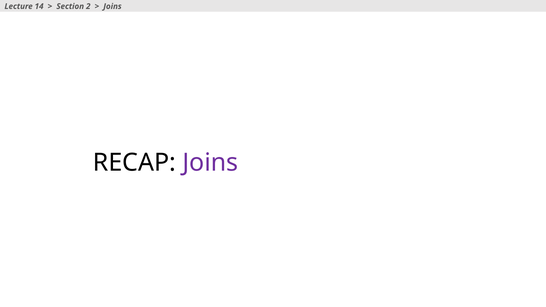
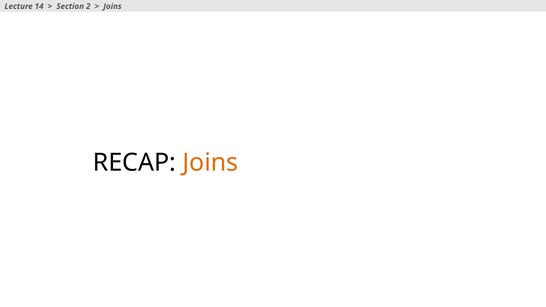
Joins colour: purple -> orange (210, 163)
